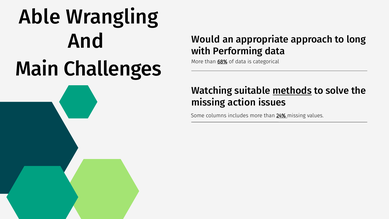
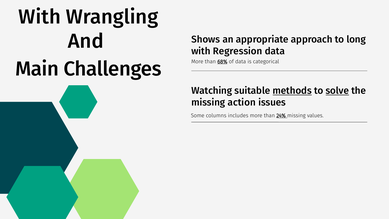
Able: Able -> With (40, 17)
Would: Would -> Shows (206, 39)
Performing: Performing -> Regression (238, 51)
solve underline: none -> present (337, 91)
